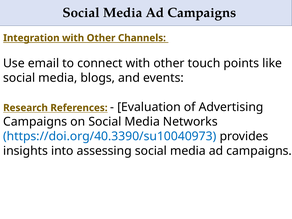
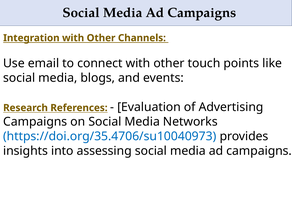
https://doi.org/40.3390/su10040973: https://doi.org/40.3390/su10040973 -> https://doi.org/35.4706/su10040973 (110, 136)
